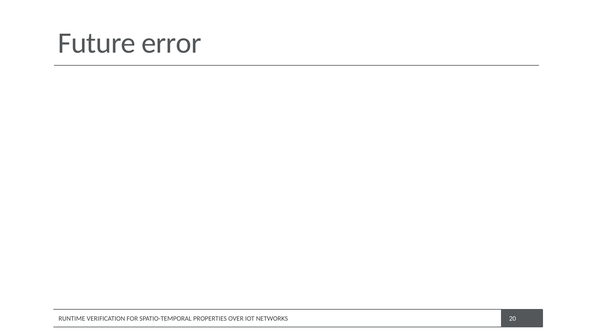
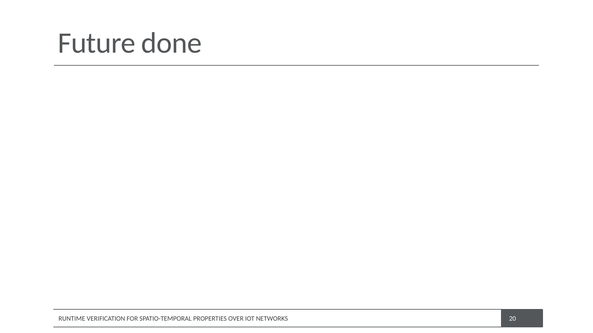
error: error -> done (171, 43)
